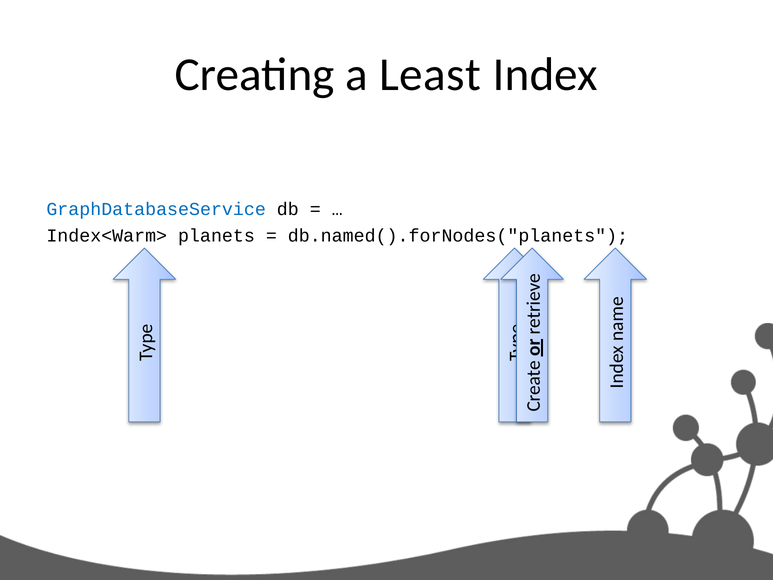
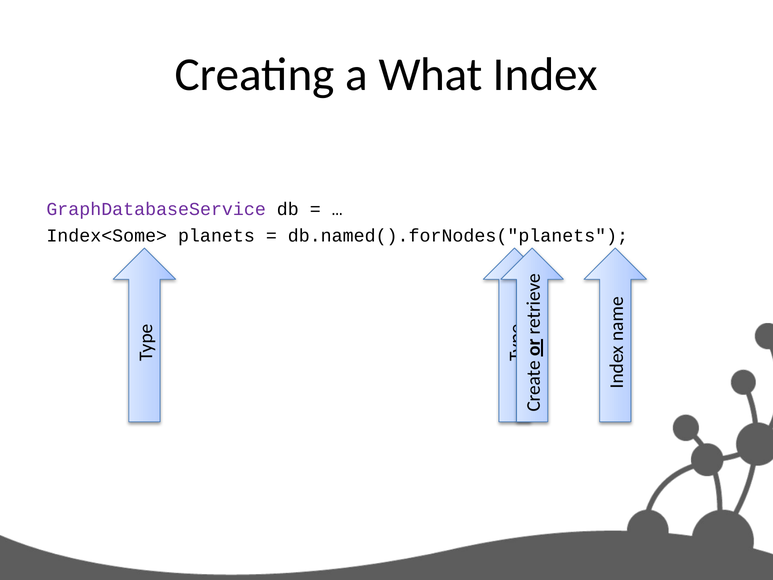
Least: Least -> What (431, 75)
GraphDatabaseService colour: blue -> purple (156, 209)
Index<Warm>: Index<Warm> -> Index<Some> (107, 236)
